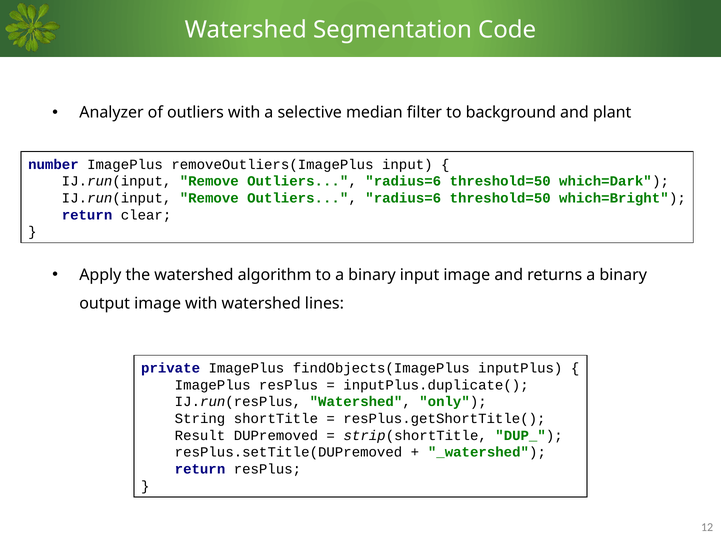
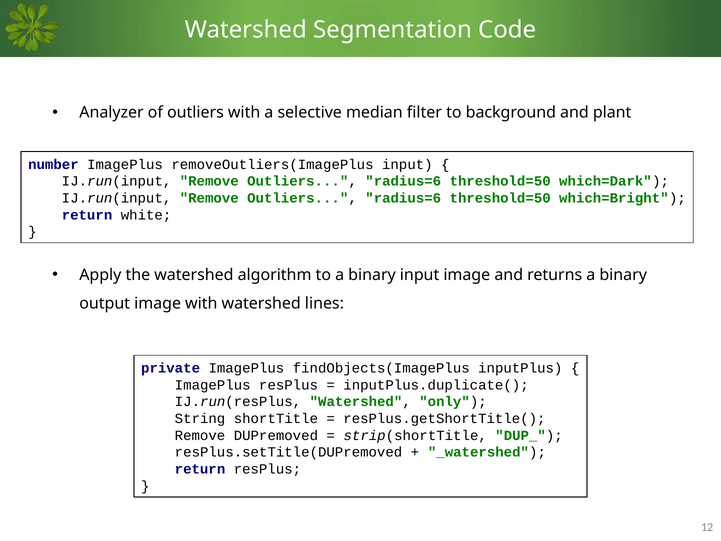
clear: clear -> white (146, 215)
Result: Result -> Remove (200, 435)
